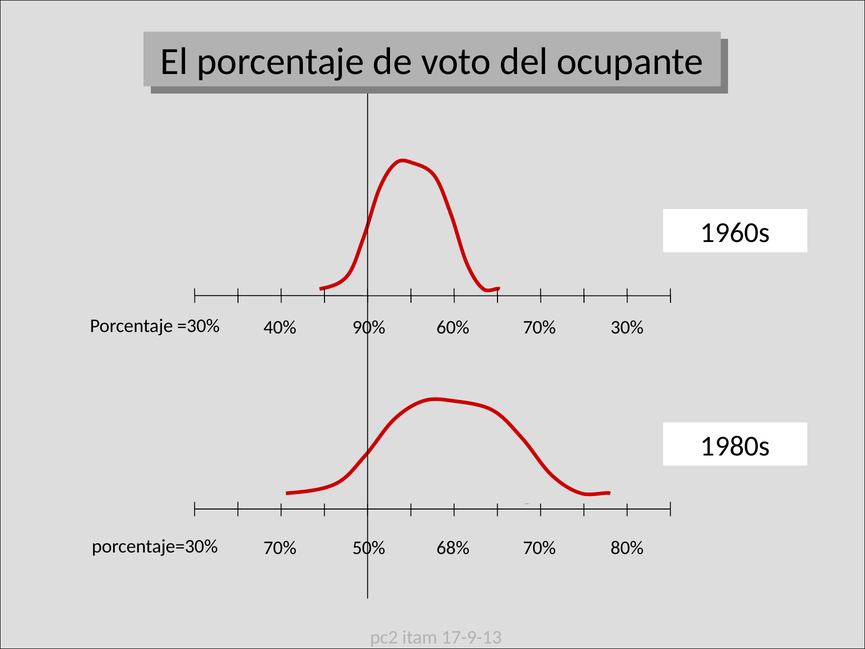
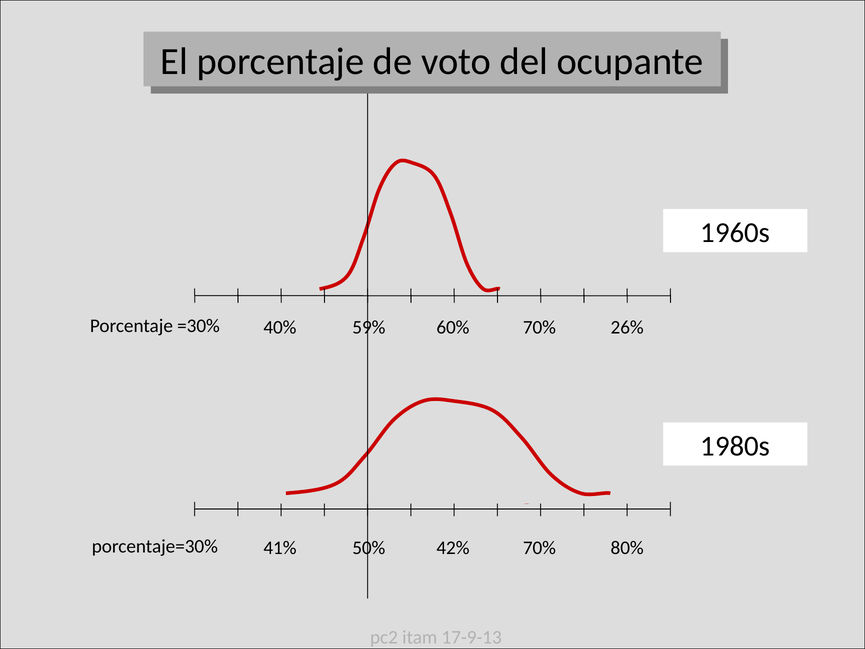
30%: 30% -> 26% (627, 327)
90%: 90% -> 59% (369, 327)
70%: 70% -> 41% (280, 548)
68%: 68% -> 42% (453, 548)
